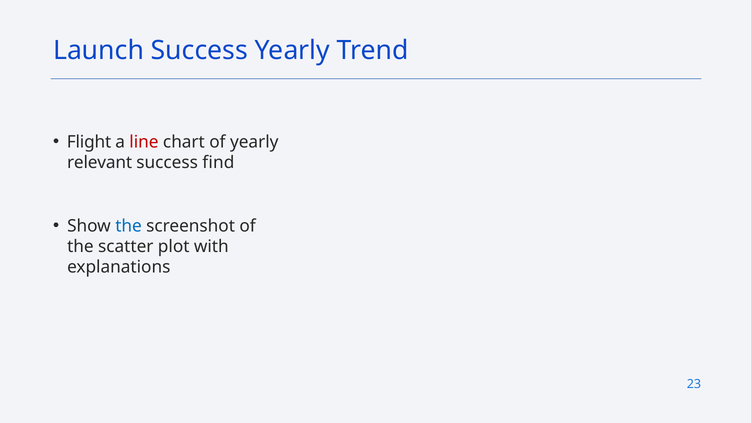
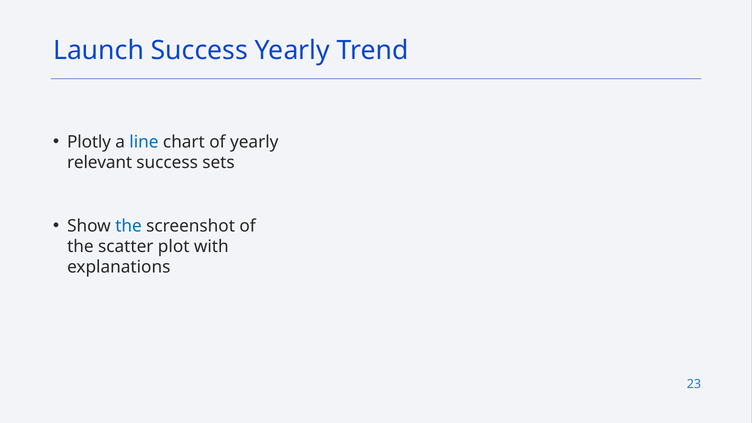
Flight: Flight -> Plotly (89, 142)
line colour: red -> blue (144, 142)
find: find -> sets (218, 163)
